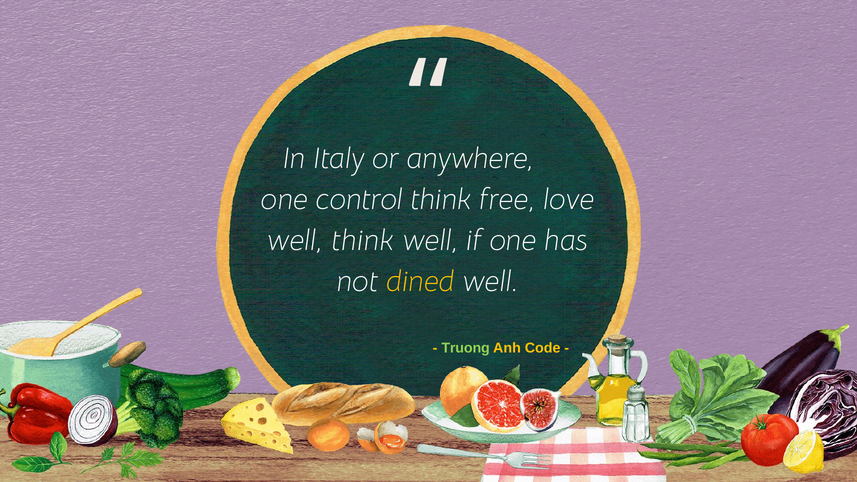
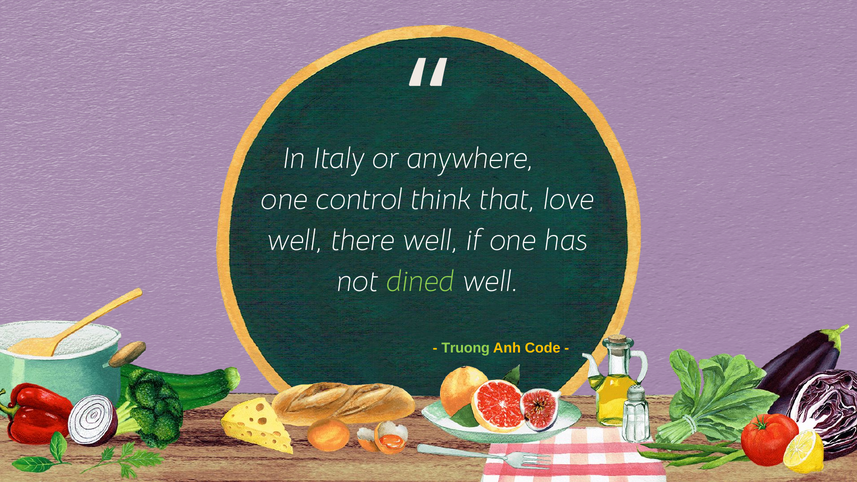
free: free -> that (508, 199)
well think: think -> there (364, 240)
dined colour: yellow -> light green (421, 281)
